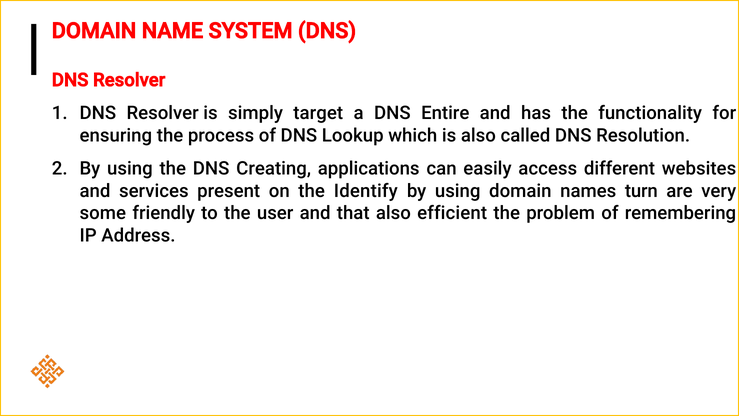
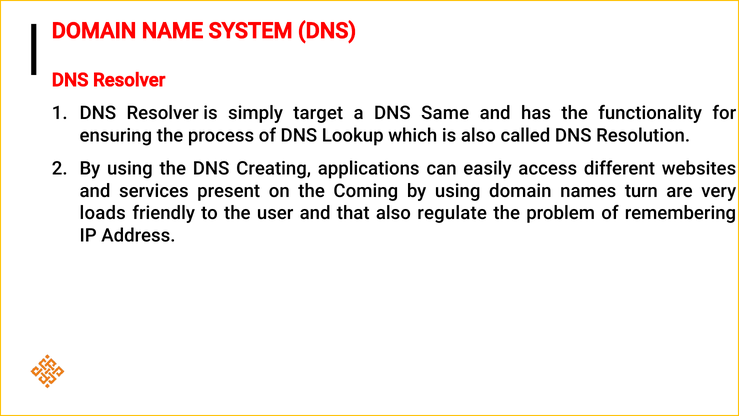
Entire: Entire -> Same (445, 113)
Identify: Identify -> Coming (366, 191)
some: some -> loads (103, 213)
efficient: efficient -> regulate (452, 213)
